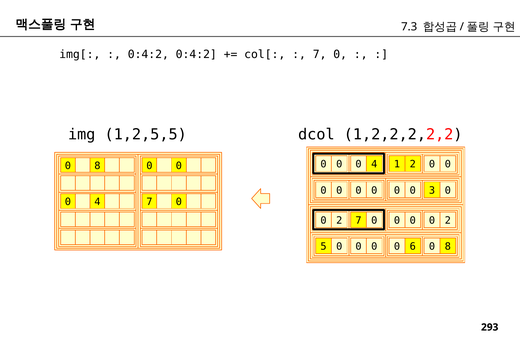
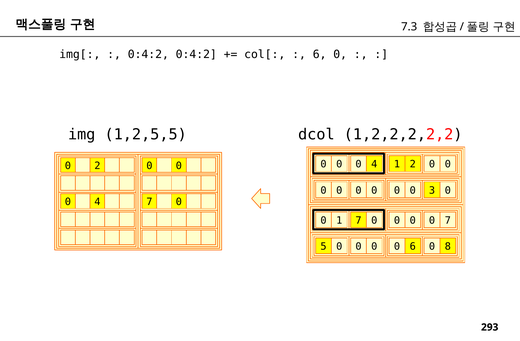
7: 7 -> 6 (320, 54)
8: 8 -> 2 (97, 166)
2: 2 -> 1 (339, 221)
0 0 0 2: 2 -> 7 (448, 221)
